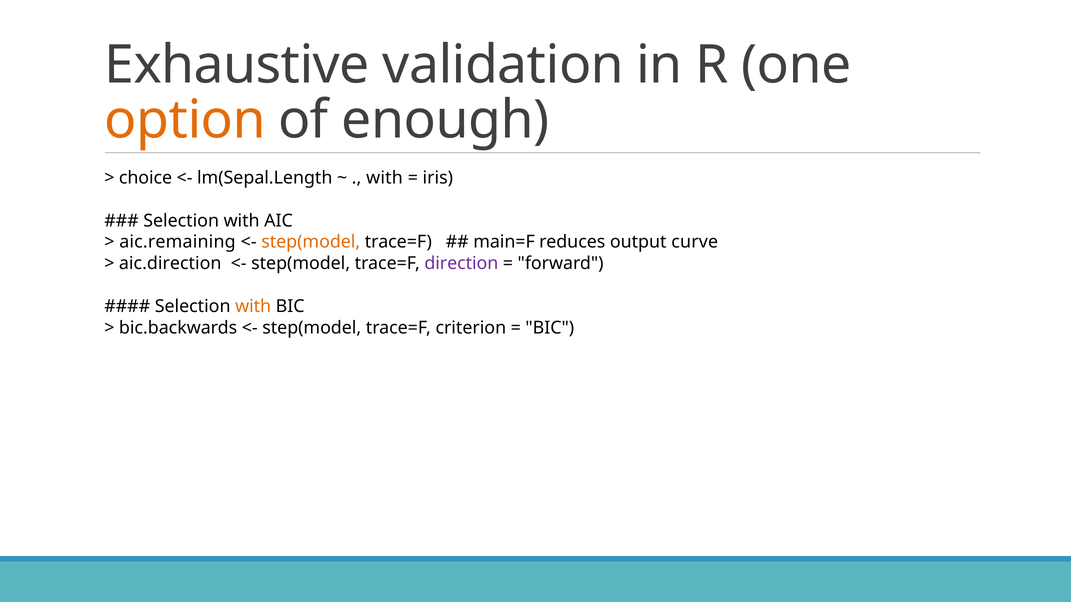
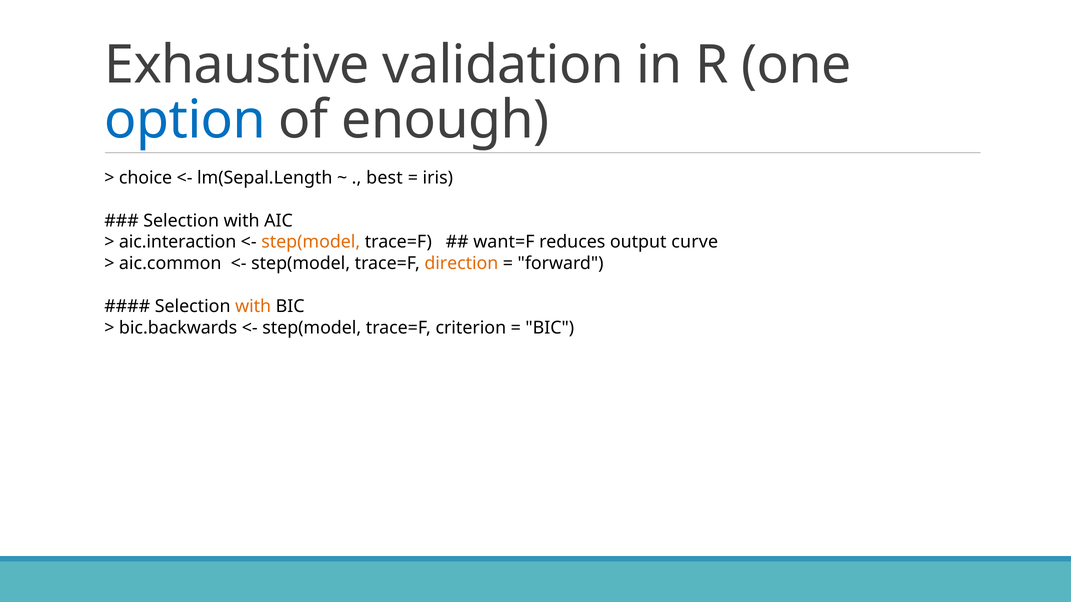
option colour: orange -> blue (185, 120)
with: with -> best (385, 178)
aic.remaining: aic.remaining -> aic.interaction (178, 242)
main=F: main=F -> want=F (504, 242)
aic.direction: aic.direction -> aic.common (170, 264)
direction colour: purple -> orange (461, 264)
